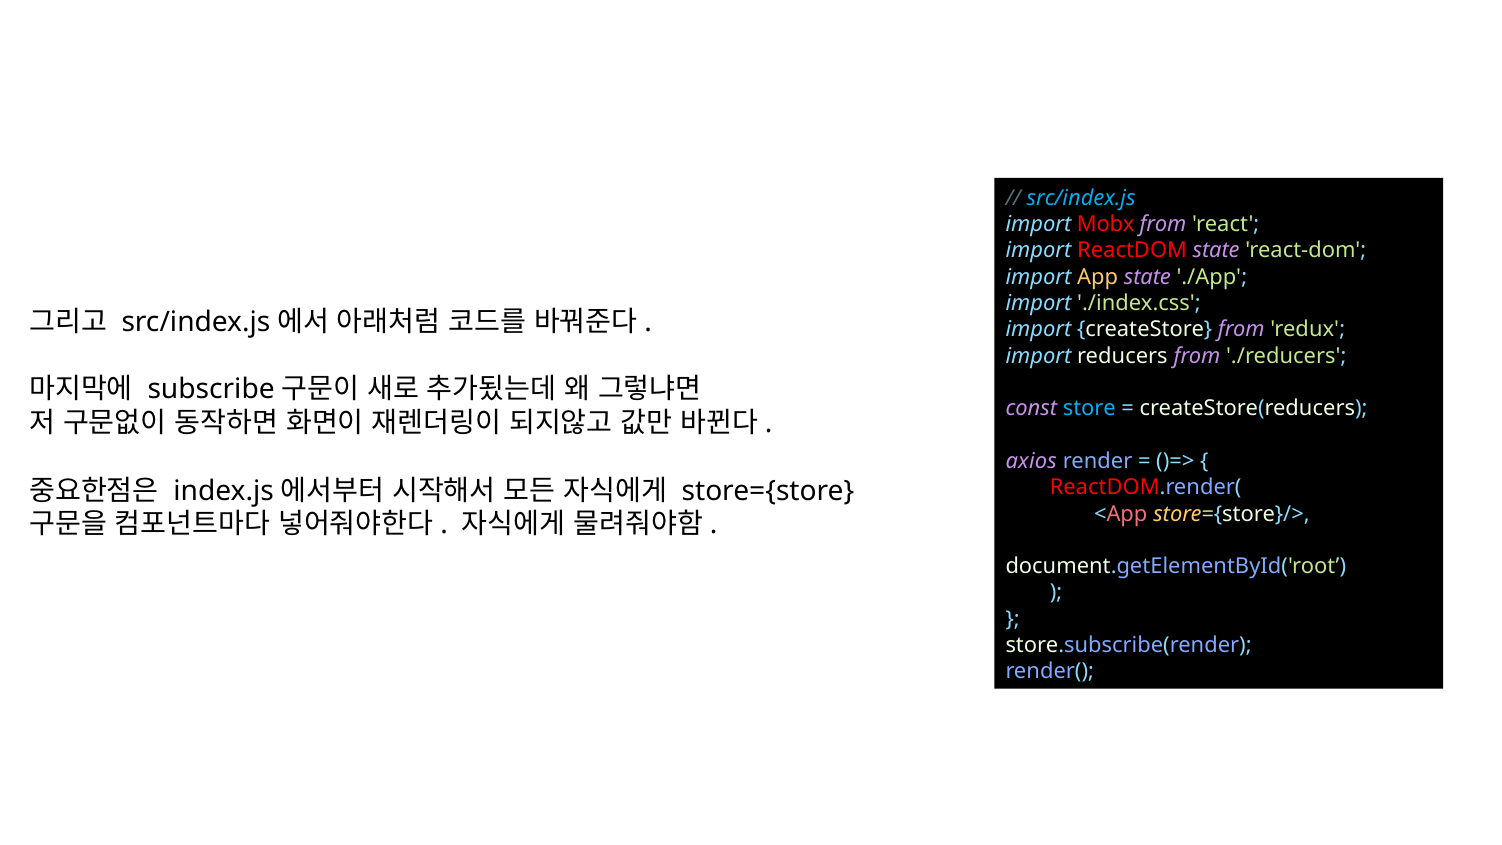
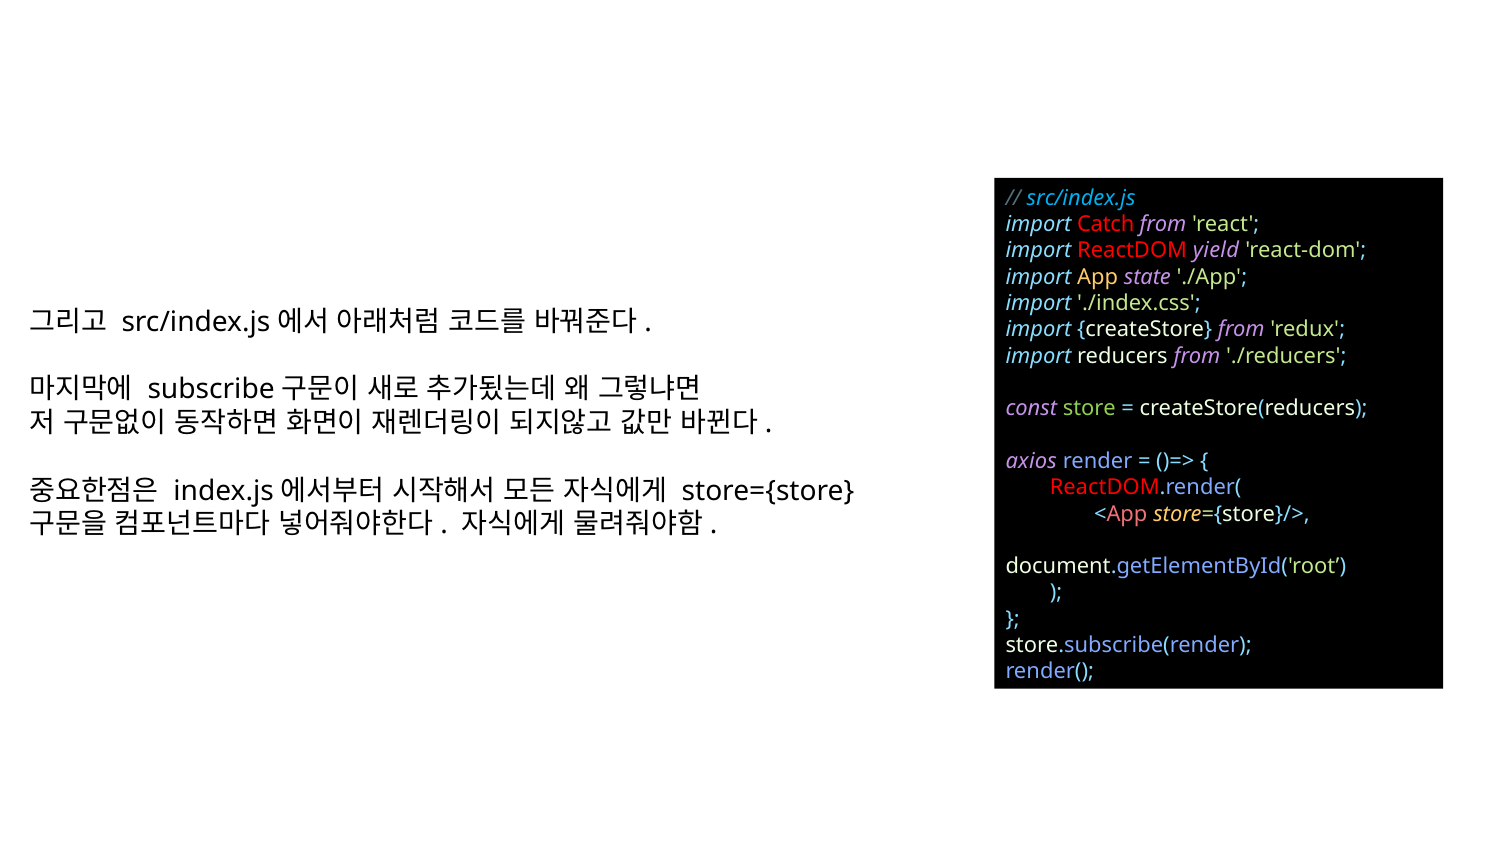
Mobx: Mobx -> Catch (1106, 224)
ReactDOM state: state -> yield (1216, 251)
store colour: light blue -> light green (1089, 409)
